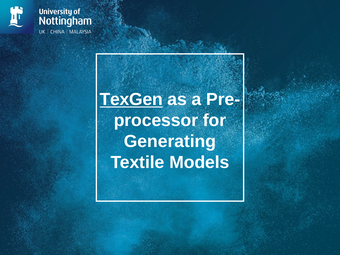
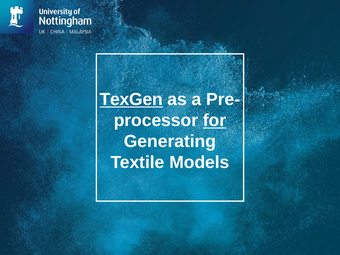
for underline: none -> present (215, 120)
